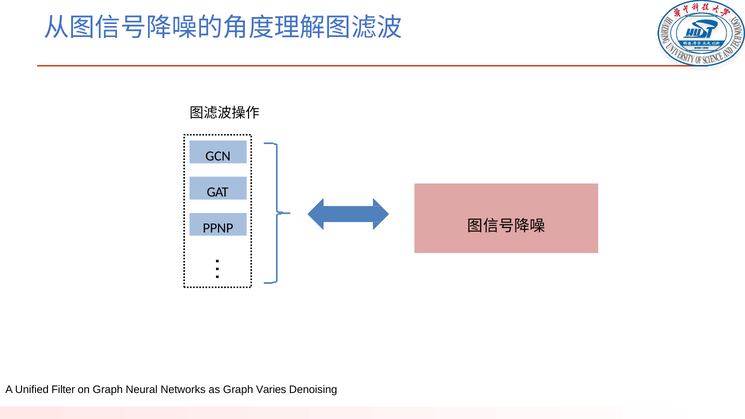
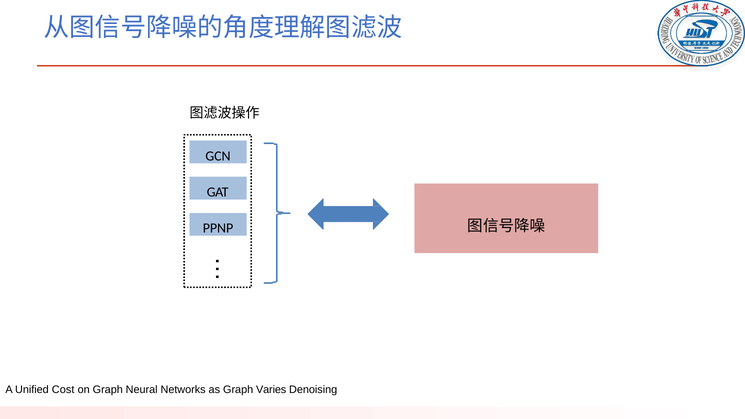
Filter: Filter -> Cost (63, 390)
